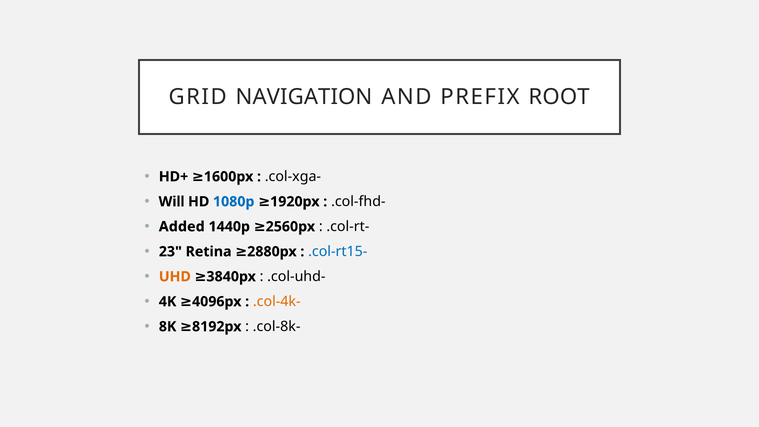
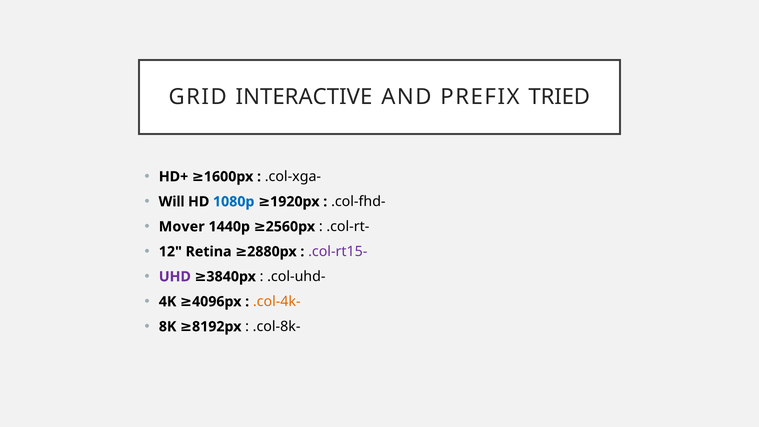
NAVIGATION: NAVIGATION -> INTERACTIVE (304, 97)
ROOT: ROOT -> TRIED (559, 97)
Added: Added -> Mover (182, 227)
23: 23 -> 12 (170, 252)
.col-rt15- colour: blue -> purple (338, 252)
UHD colour: orange -> purple (175, 277)
